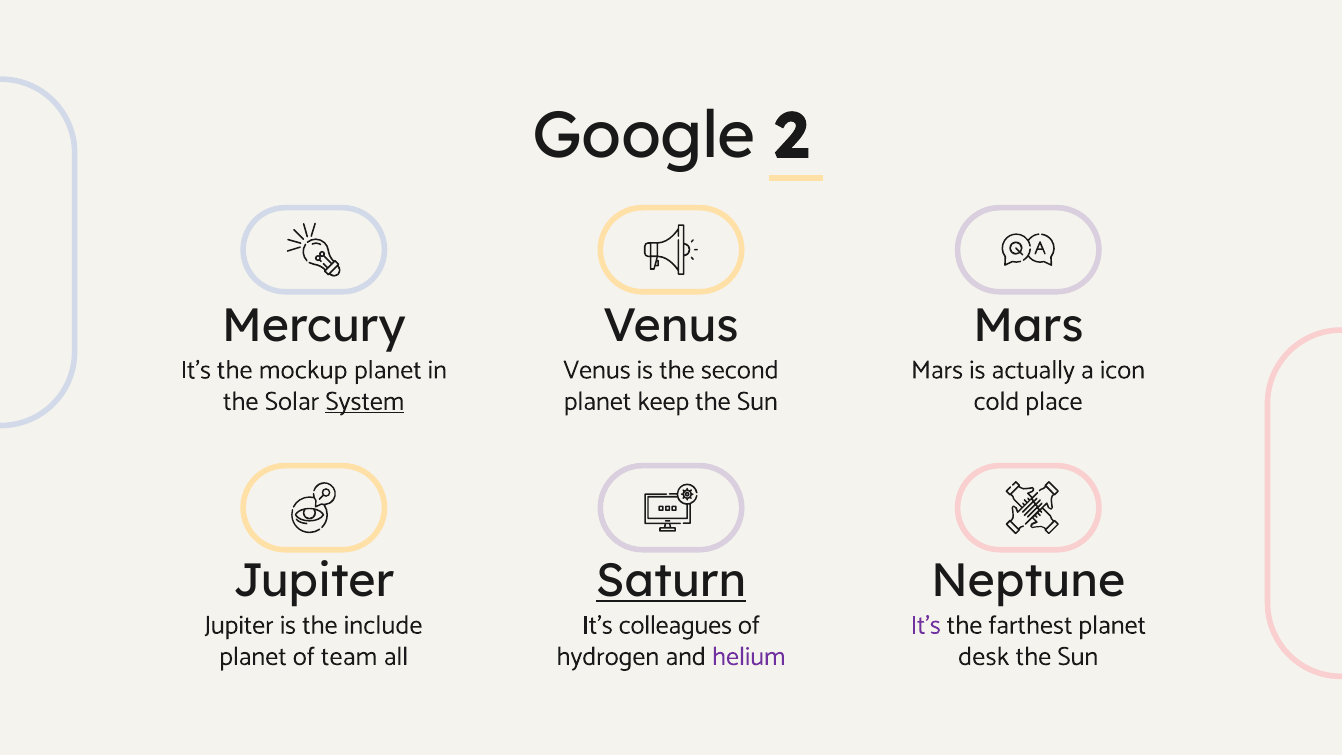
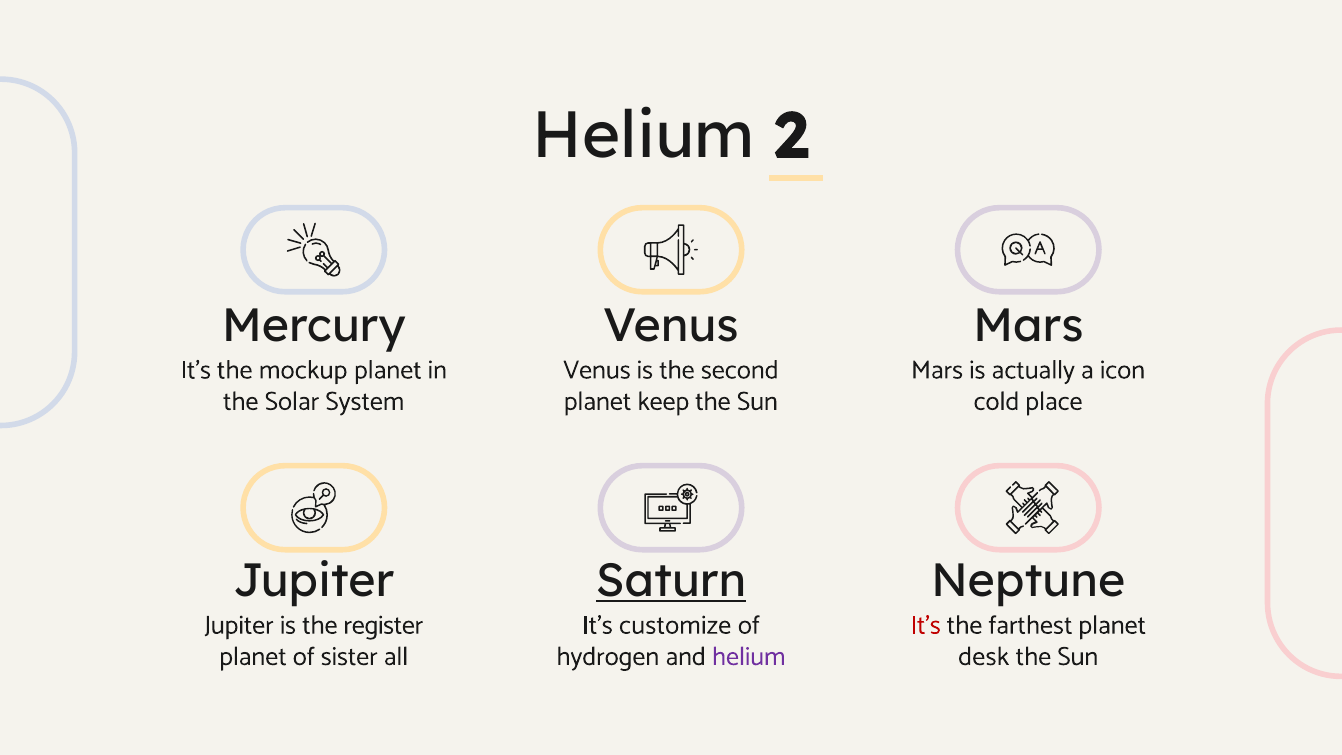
Google: Google -> Helium (644, 136)
System underline: present -> none (365, 401)
include: include -> register (383, 625)
colleagues: colleagues -> customize (675, 625)
It’s colour: purple -> red (925, 625)
team: team -> sister (349, 656)
